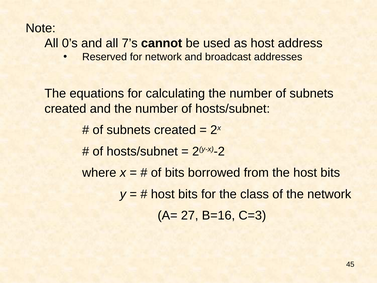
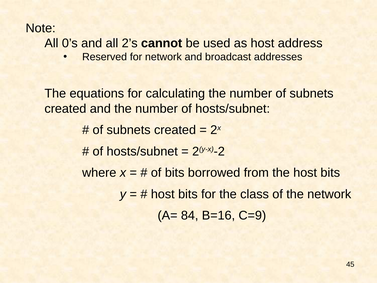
7’s: 7’s -> 2’s (130, 43)
27: 27 -> 84 (190, 215)
C=3: C=3 -> C=9 (252, 215)
